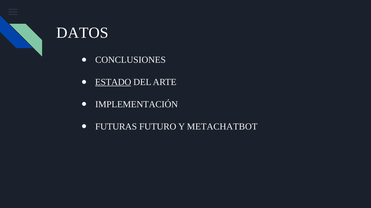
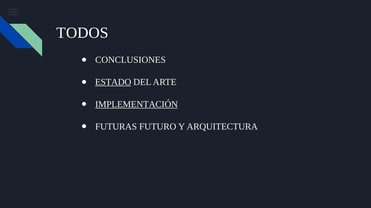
DATOS: DATOS -> TODOS (83, 33)
IMPLEMENTACIÓN underline: none -> present (137, 105)
METACHATBOT: METACHATBOT -> ARQUITECTURA (222, 127)
